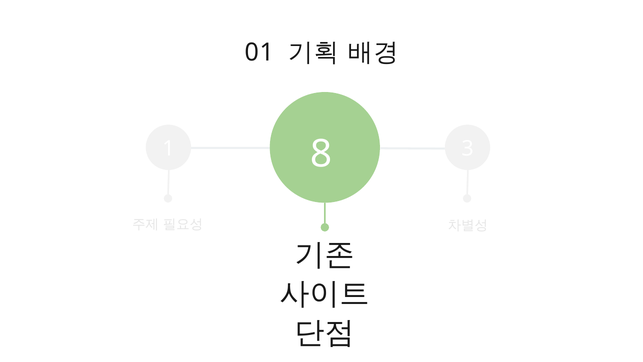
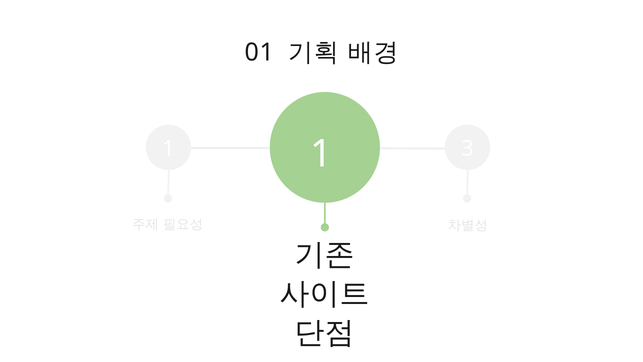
1 8: 8 -> 1 (321, 154)
